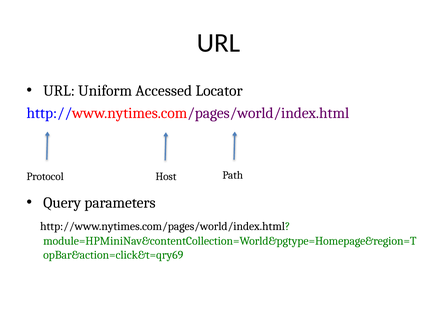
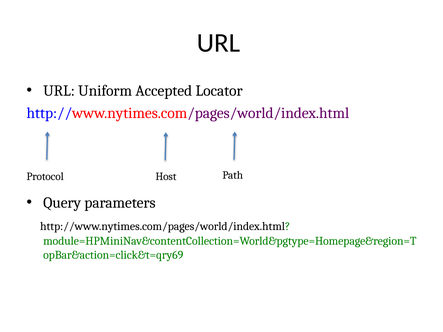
Accessed: Accessed -> Accepted (164, 91)
